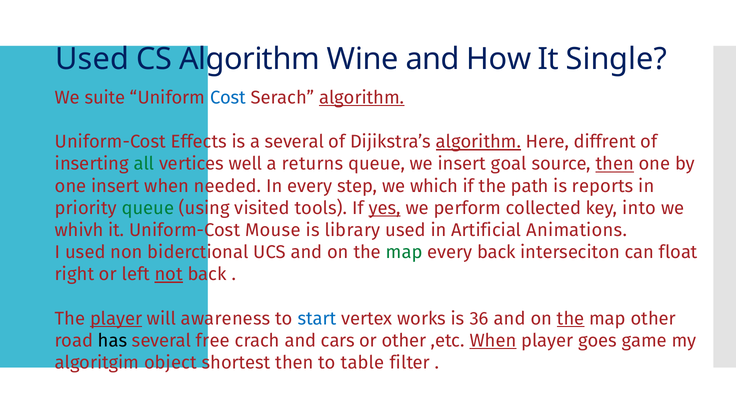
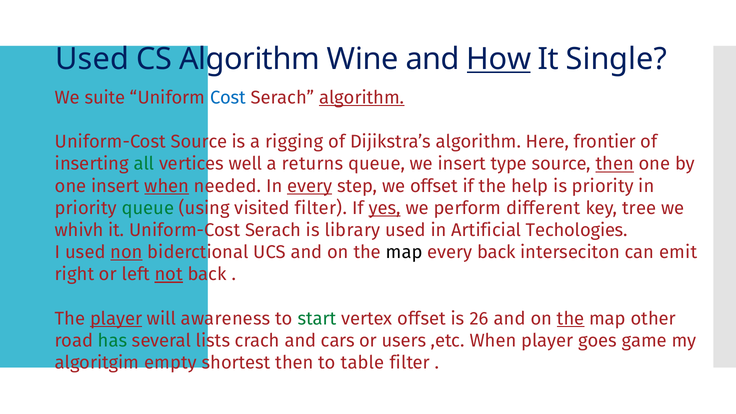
How underline: none -> present (499, 59)
Uniform-Cost Effects: Effects -> Source (199, 142)
a several: several -> rigging (294, 142)
algorithm underline: present -> none (478, 142)
diffrent: diffrent -> frontier (605, 142)
goal: goal -> type (509, 164)
when underline: none -> present (167, 186)
every underline: none -> present (310, 186)
we which: which -> offset (434, 186)
path: path -> help (530, 186)
is reports: reports -> priority (603, 186)
visited tools: tools -> filter (321, 208)
collected: collected -> different (543, 208)
into: into -> tree (639, 208)
Uniform-Cost Mouse: Mouse -> Serach (273, 230)
Animations: Animations -> Techologies (577, 230)
non underline: none -> present (127, 252)
map colour: green -> black (404, 252)
float: float -> emit (678, 252)
start colour: blue -> green (317, 318)
vertex works: works -> offset (422, 318)
36: 36 -> 26 (479, 318)
has colour: black -> green (113, 341)
free: free -> lists (213, 341)
or other: other -> users (404, 341)
When underline: present -> none (493, 341)
object: object -> empty (170, 363)
